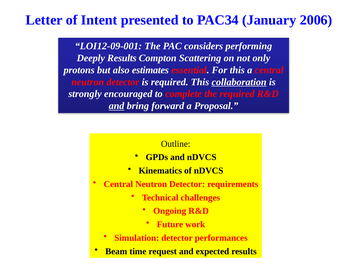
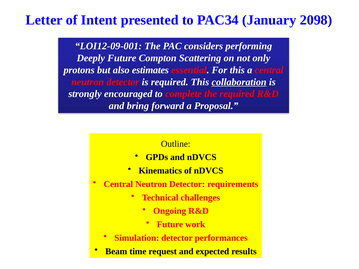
2006: 2006 -> 2098 (316, 20)
Deeply Results: Results -> Future (122, 58)
and underline: present -> none (117, 106)
